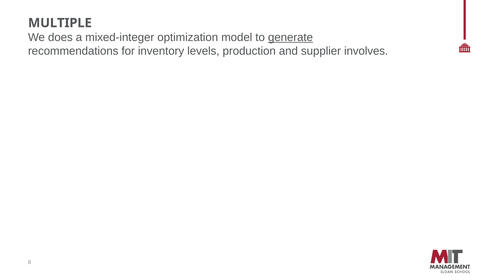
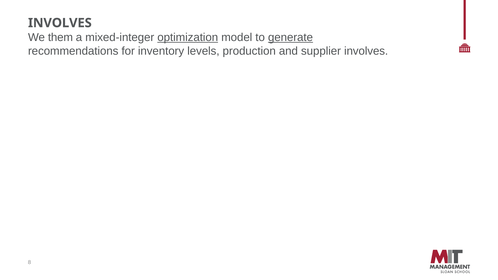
MULTIPLE: MULTIPLE -> INVOLVES (60, 23)
does: does -> them (60, 37)
optimization underline: none -> present (188, 37)
